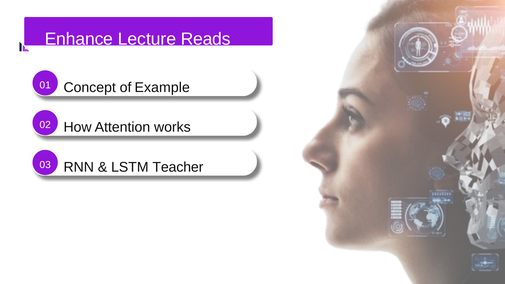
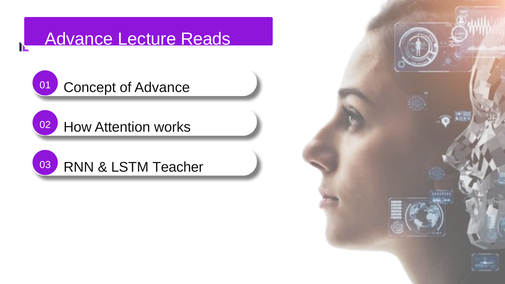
Enhance: Enhance -> Advance (79, 39)
of Example: Example -> Advance (162, 88)
